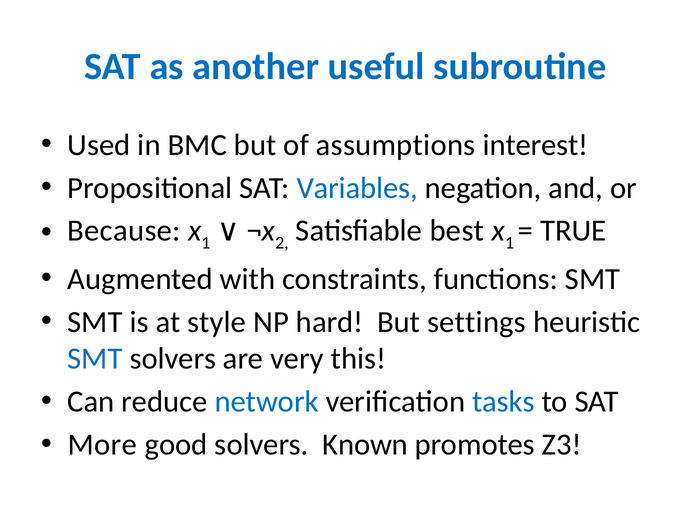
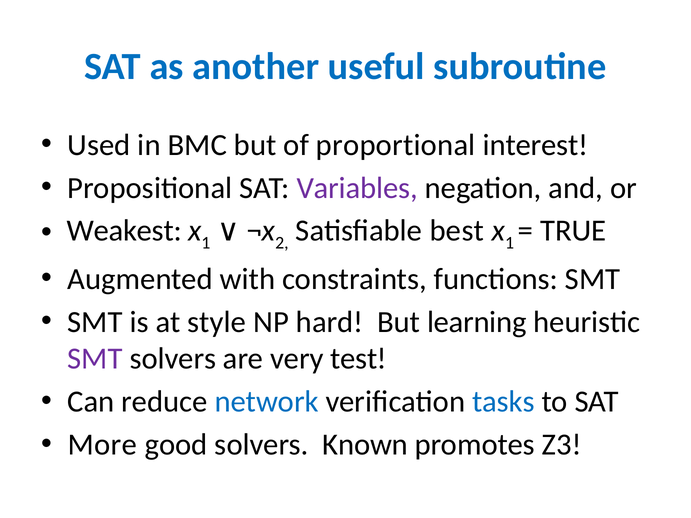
assumptions: assumptions -> proportional (396, 145)
Variables colour: blue -> purple (357, 188)
Because: Because -> Weakest (124, 231)
settings: settings -> learning (477, 322)
SMT colour: blue -> purple (95, 359)
this: this -> test (359, 359)
